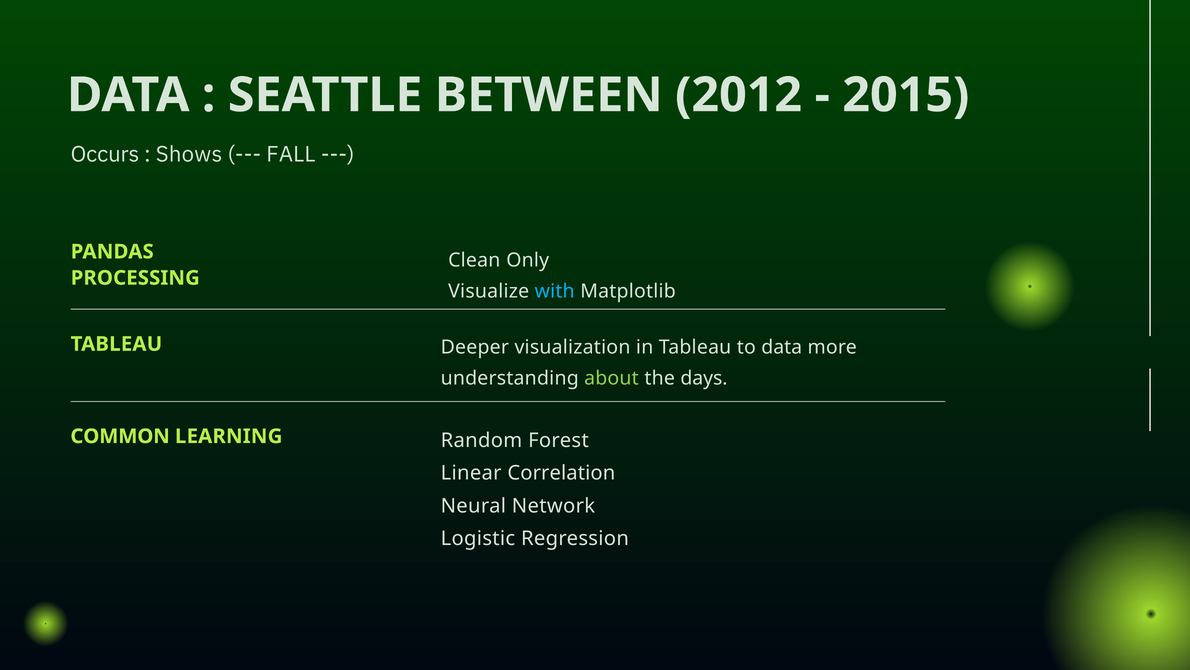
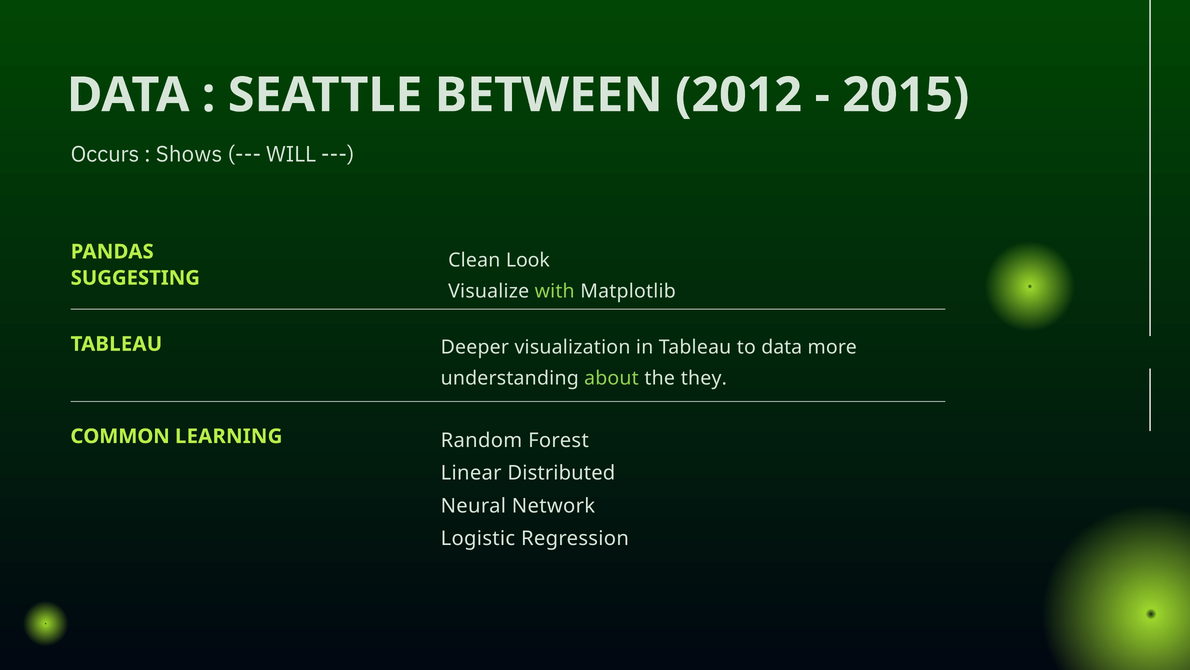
FALL: FALL -> WILL (291, 154)
Only: Only -> Look (528, 260)
PROCESSING: PROCESSING -> SUGGESTING (135, 278)
with colour: light blue -> light green (555, 291)
days: days -> they (704, 378)
Correlation: Correlation -> Distributed (561, 473)
